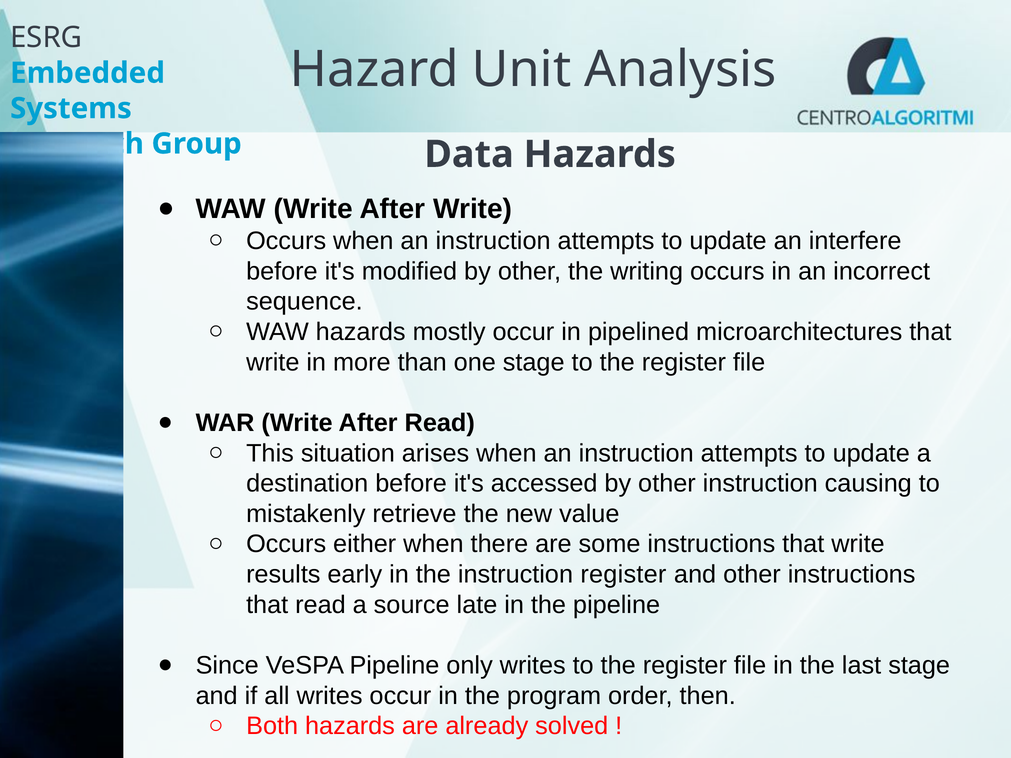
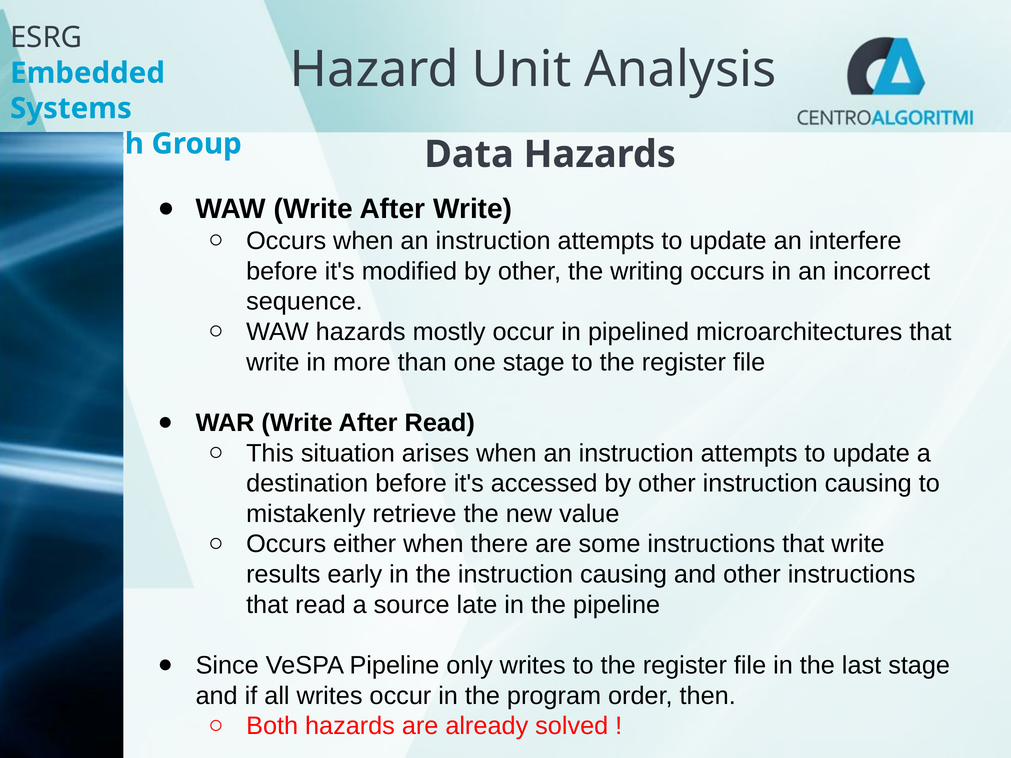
the instruction register: register -> causing (624, 575)
